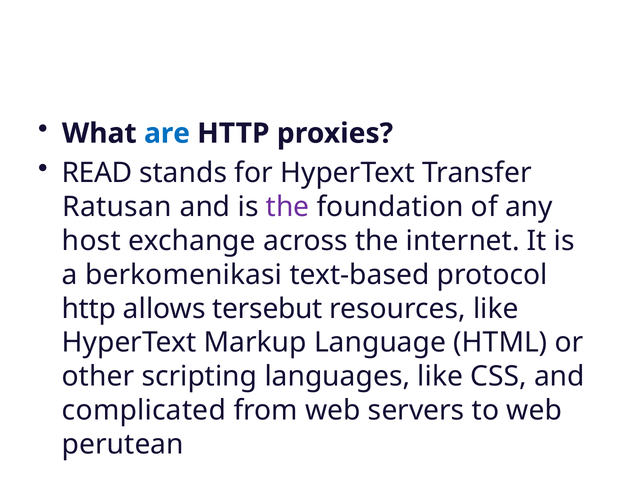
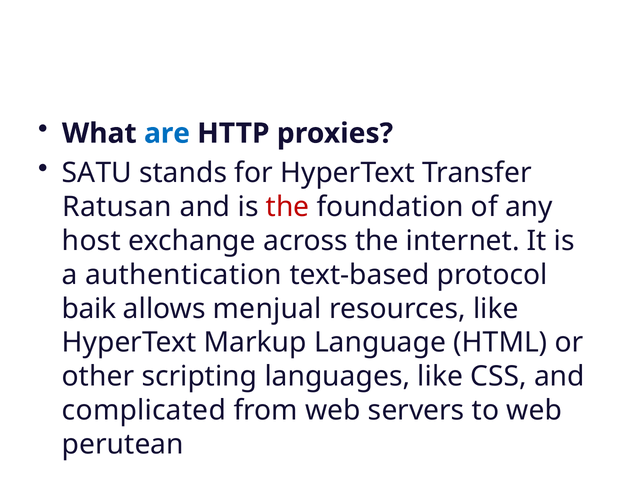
READ: READ -> SATU (97, 173)
the colour: purple -> red (288, 207)
berkomenikasi: berkomenikasi -> authentication (184, 274)
http: http -> baik (89, 308)
tersebut: tersebut -> menjual (267, 308)
